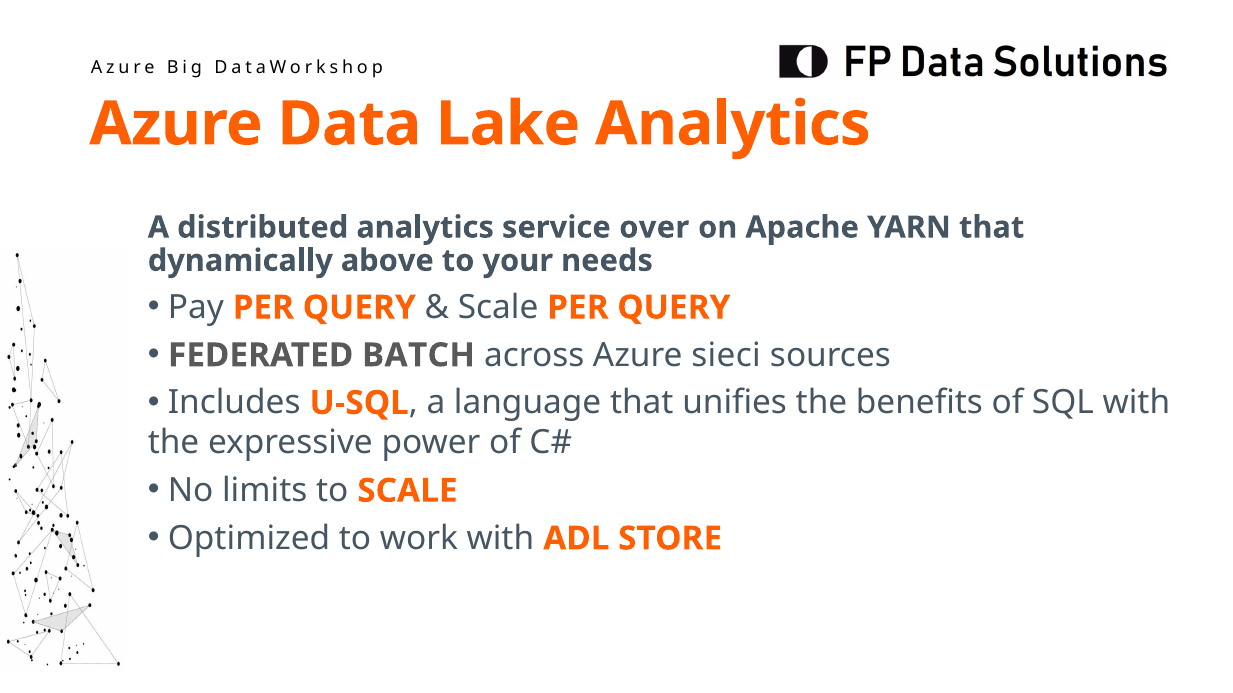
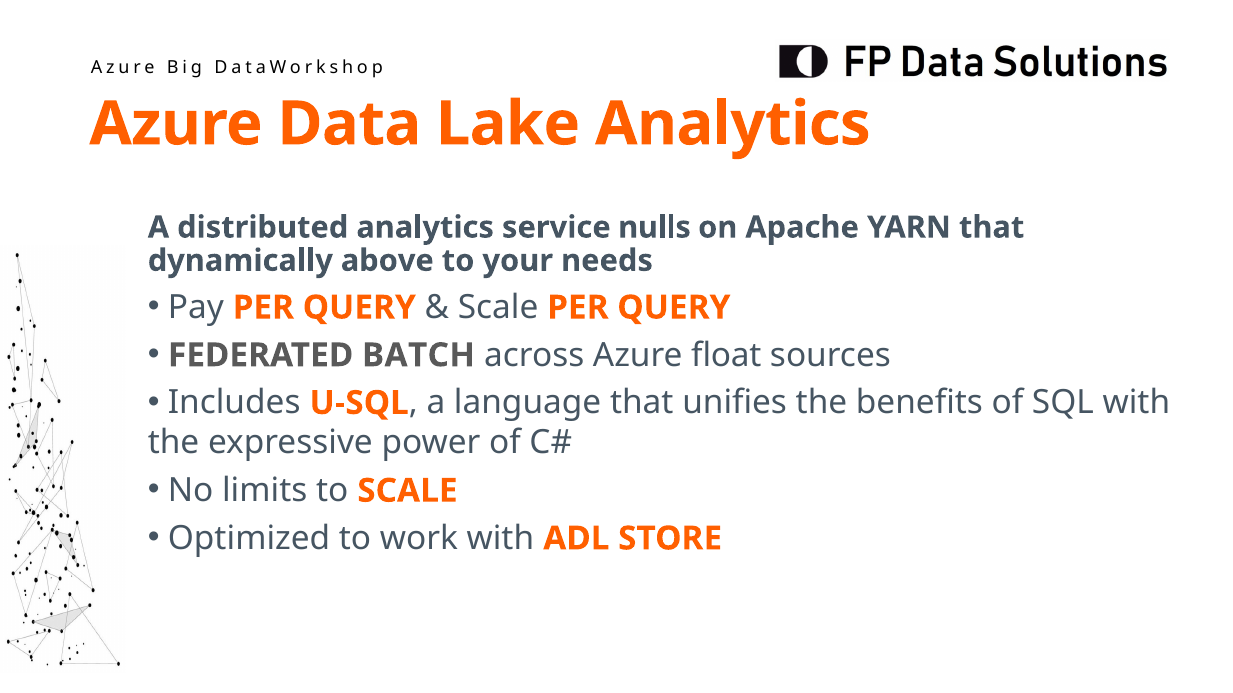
over: over -> nulls (655, 228)
sieci: sieci -> float (726, 356)
